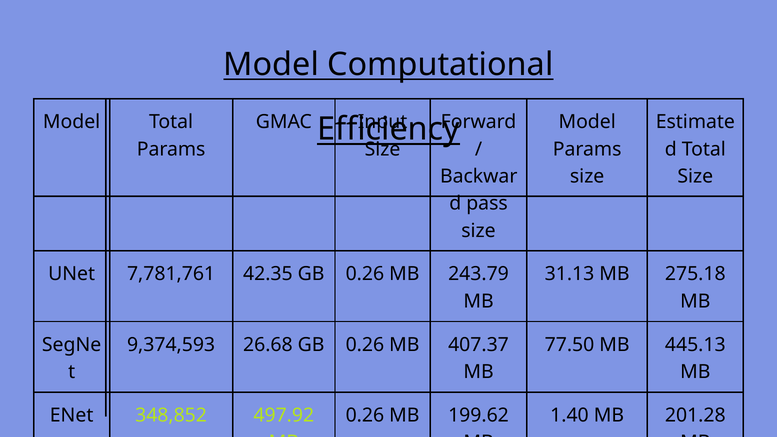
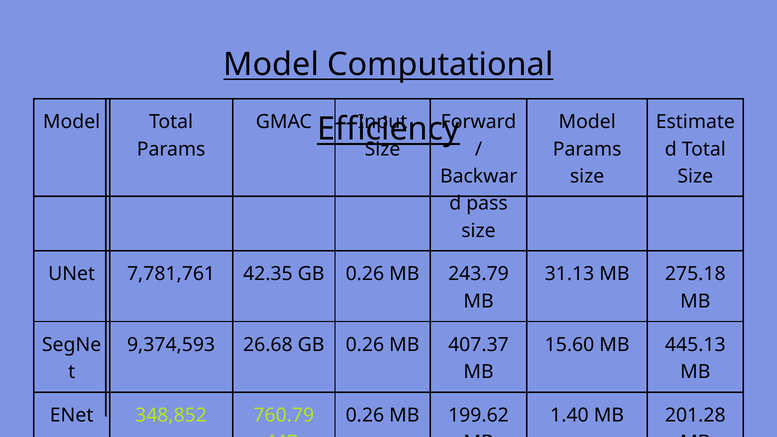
77.50: 77.50 -> 15.60 (570, 345)
497.92: 497.92 -> 760.79 (284, 415)
